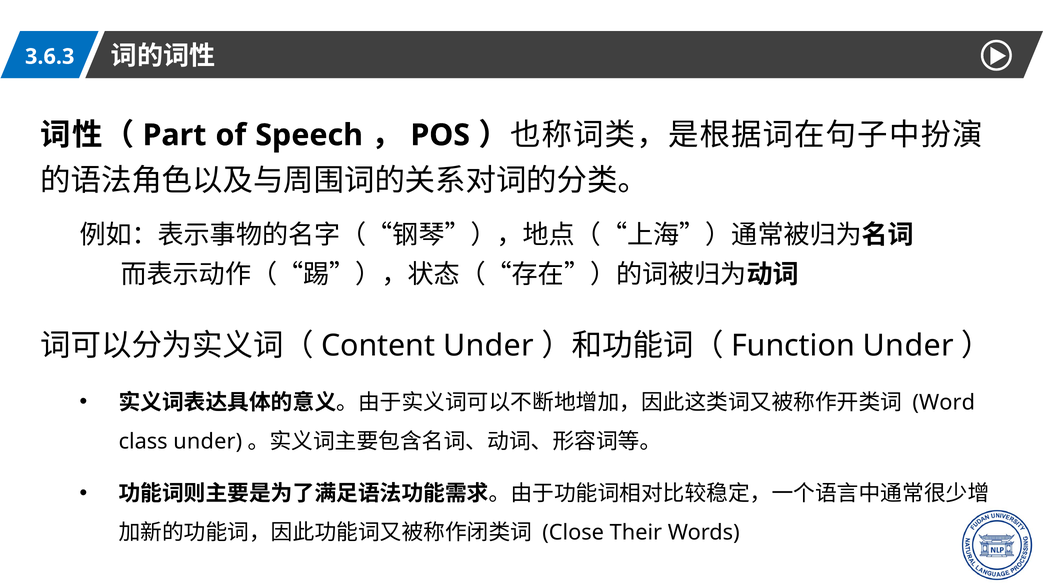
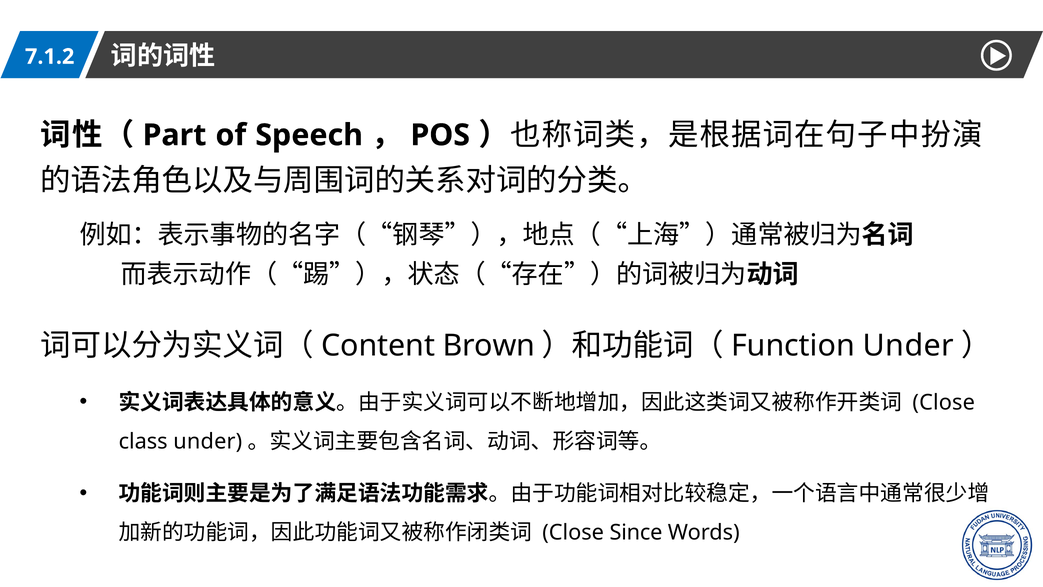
3.6.3: 3.6.3 -> 7.1.2 (50, 57)
Under: Under -> Brown (489, 345)
Word: Word -> Close (944, 402)
Their: Their -> Since (636, 533)
